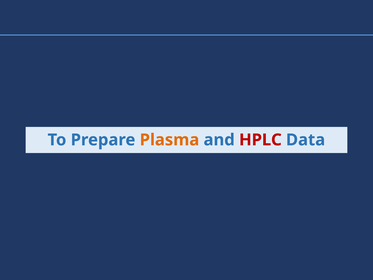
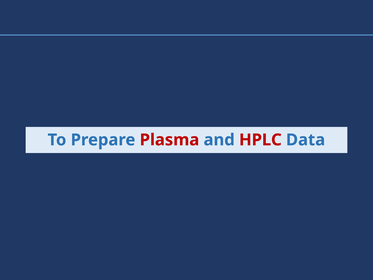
Plasma colour: orange -> red (169, 140)
